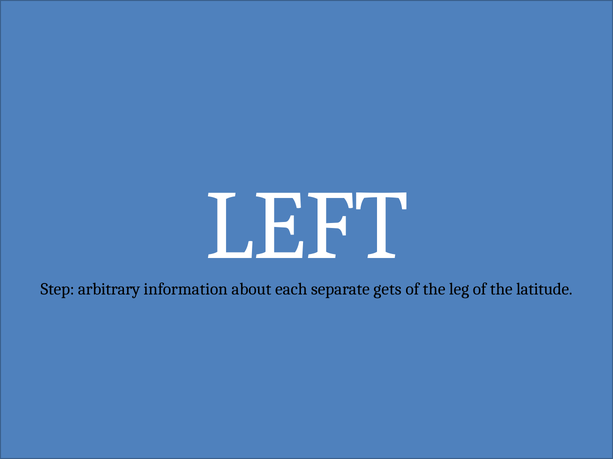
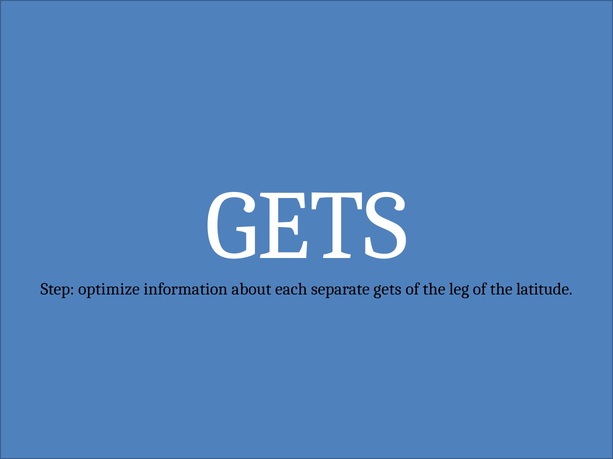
LEFT: LEFT -> GETS (307, 226)
arbitrary: arbitrary -> optimize (109, 290)
